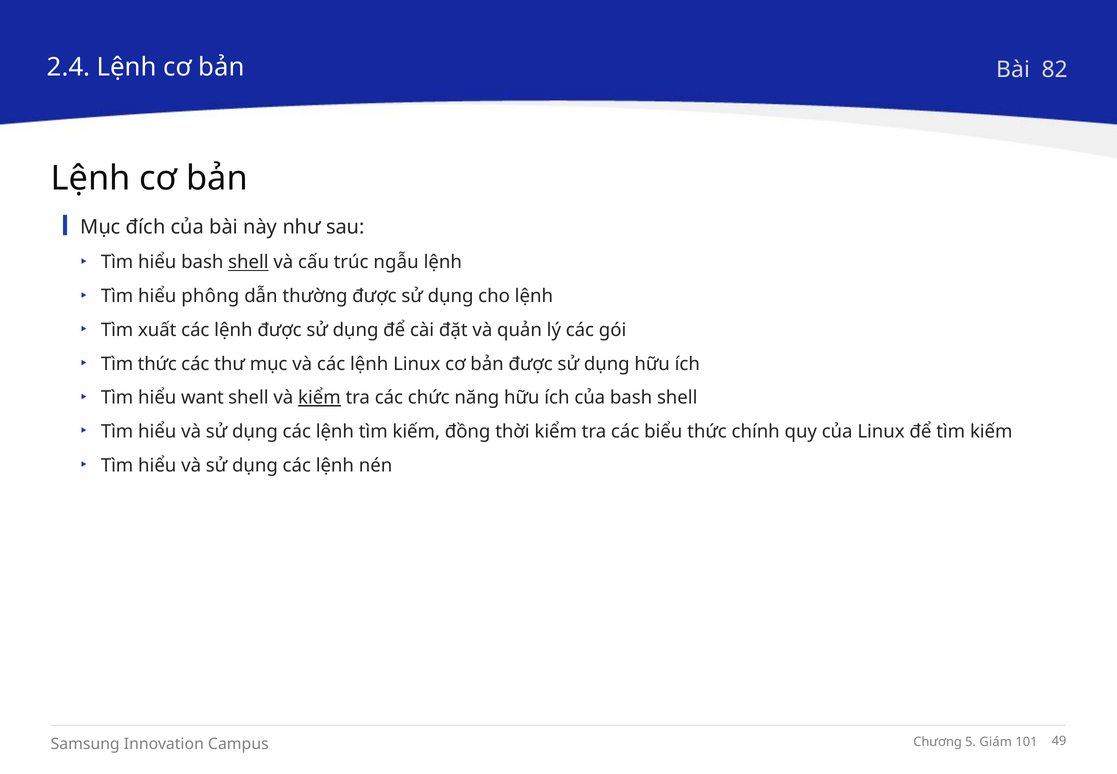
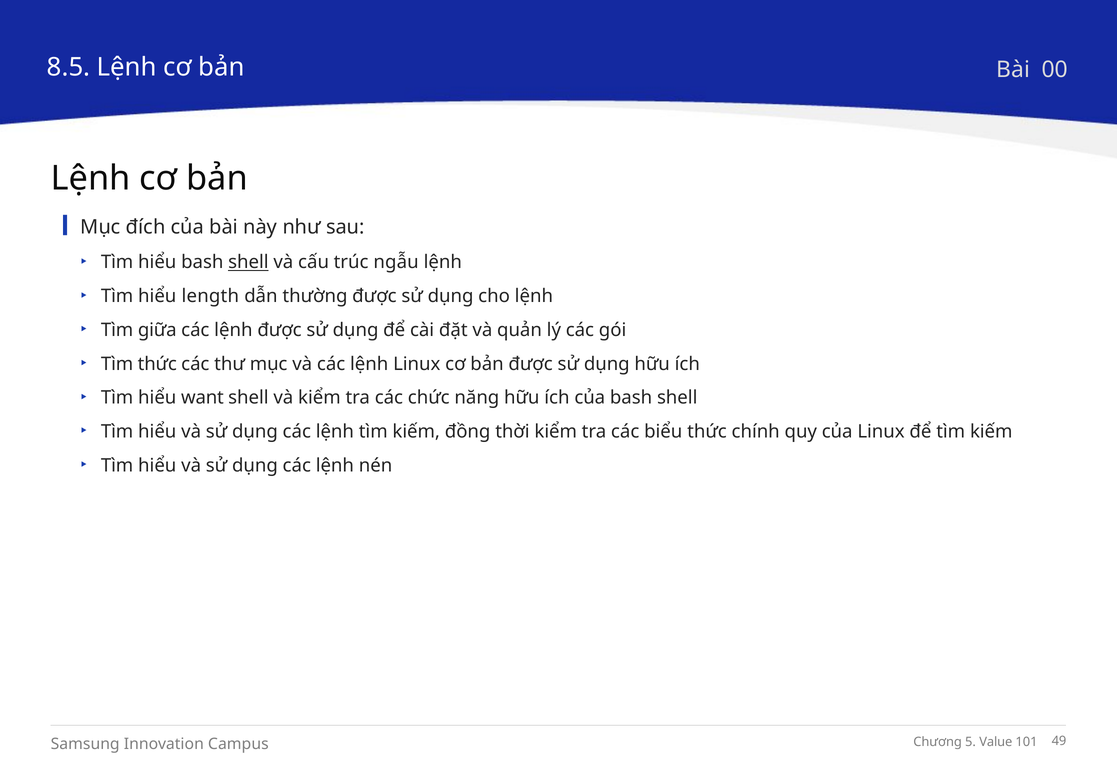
2.4: 2.4 -> 8.5 (69, 67)
82: 82 -> 00 (1055, 70)
phông: phông -> length (210, 296)
xuất: xuất -> giữa (157, 330)
kiểm underline: present -> none (319, 397)
Giám: Giám -> Value (996, 742)
